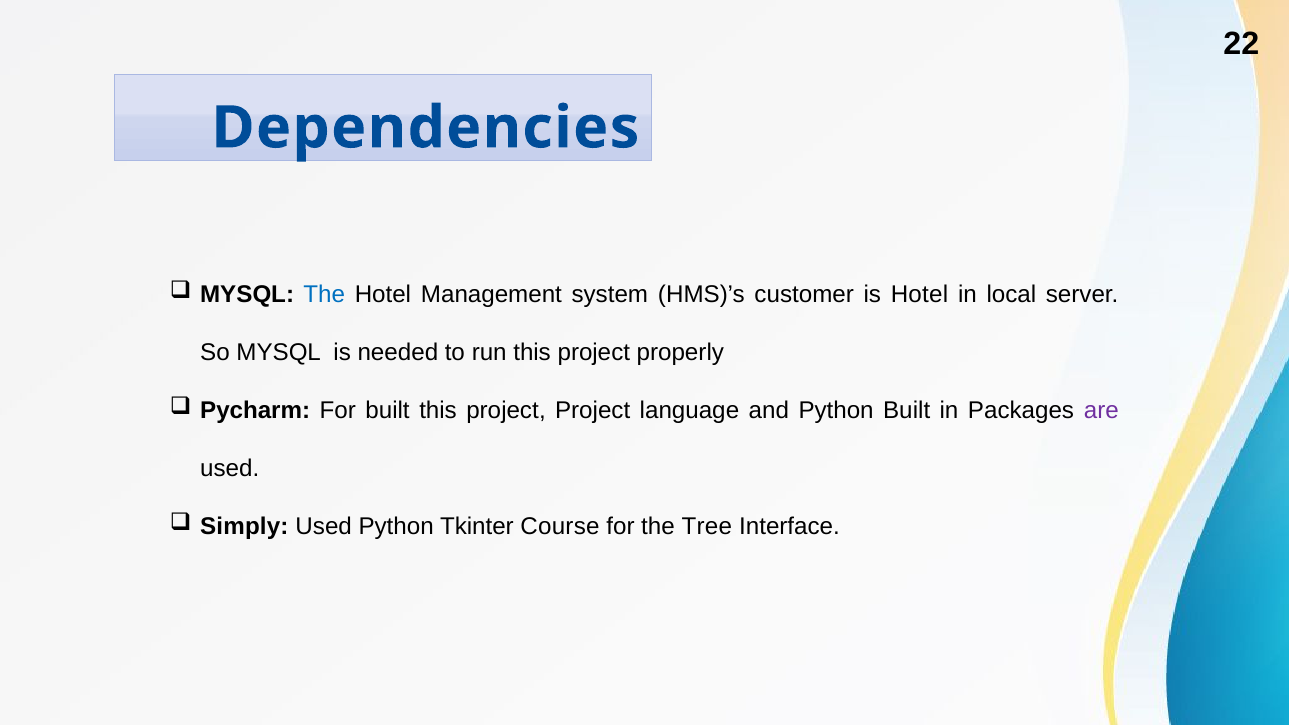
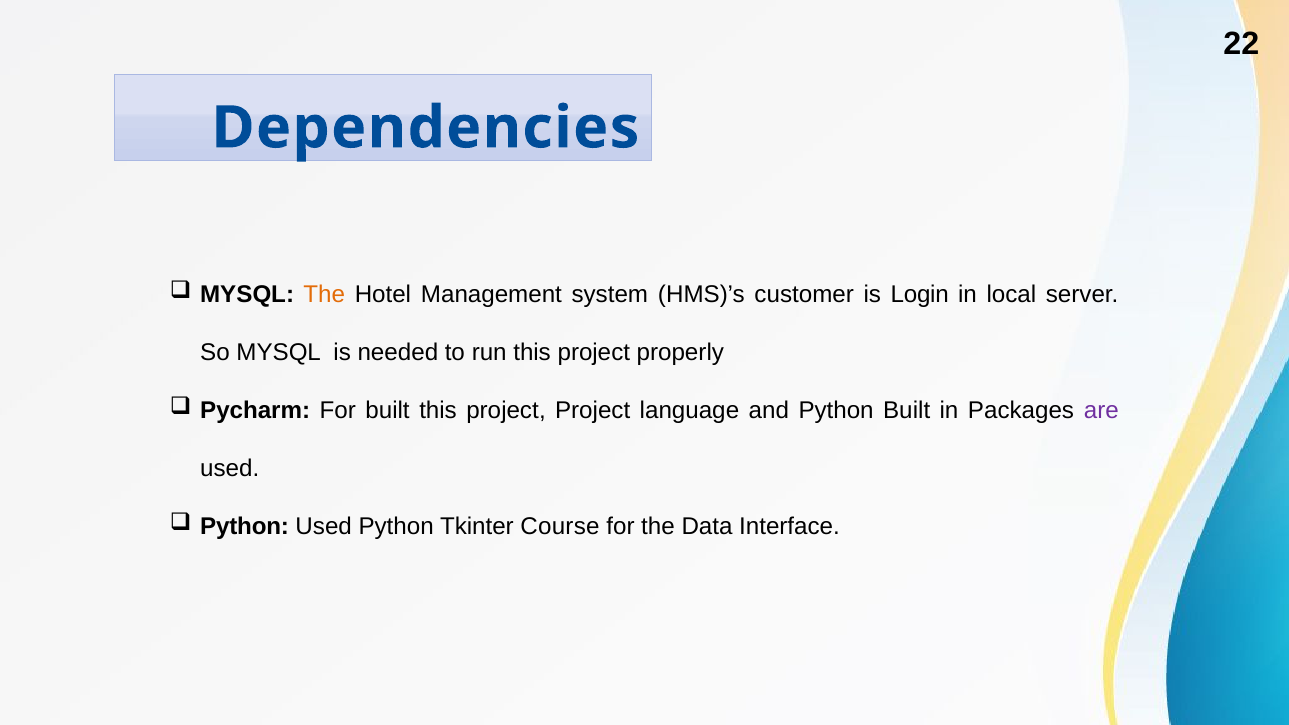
The colour: blue -> orange (324, 295)
is Hotel: Hotel -> Login (920, 295)
Simply: Simply -> Python (245, 527)
Tree: Tree -> Data (707, 527)
